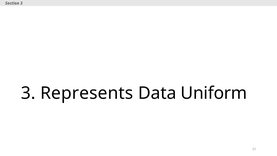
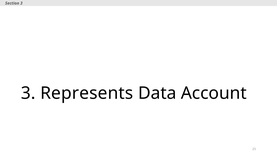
Uniform: Uniform -> Account (214, 93)
